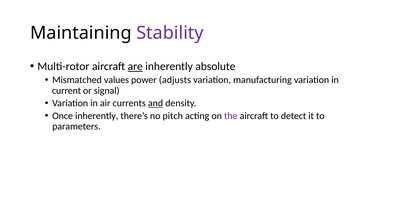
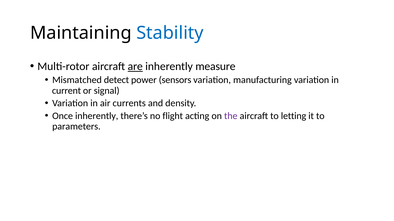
Stability colour: purple -> blue (170, 33)
absolute: absolute -> measure (215, 67)
values: values -> detect (116, 80)
adjusts: adjusts -> sensors (175, 80)
and underline: present -> none (156, 103)
pitch: pitch -> flight (173, 116)
detect: detect -> letting (294, 116)
